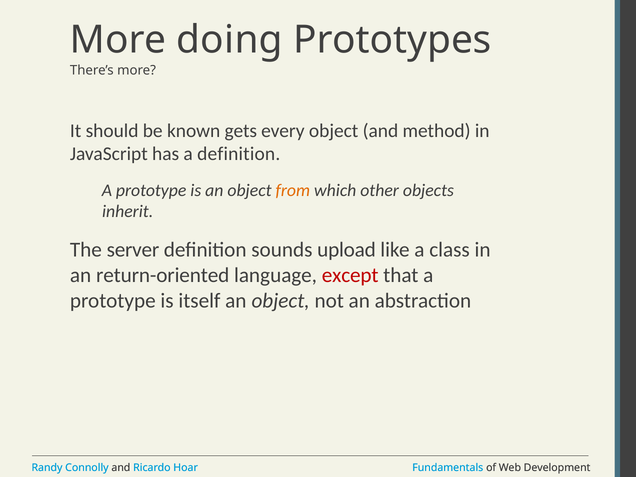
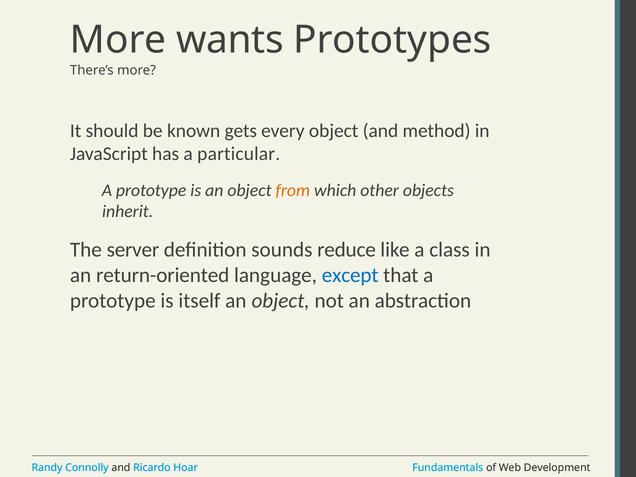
doing: doing -> wants (230, 40)
a definition: definition -> particular (239, 154)
upload: upload -> reduce (347, 250)
except colour: red -> blue (350, 275)
